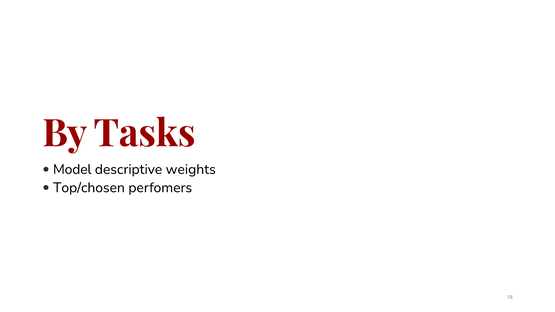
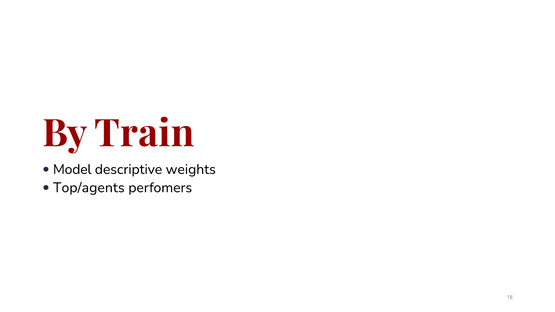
Tasks: Tasks -> Train (144, 134)
Top/chosen: Top/chosen -> Top/agents (89, 188)
